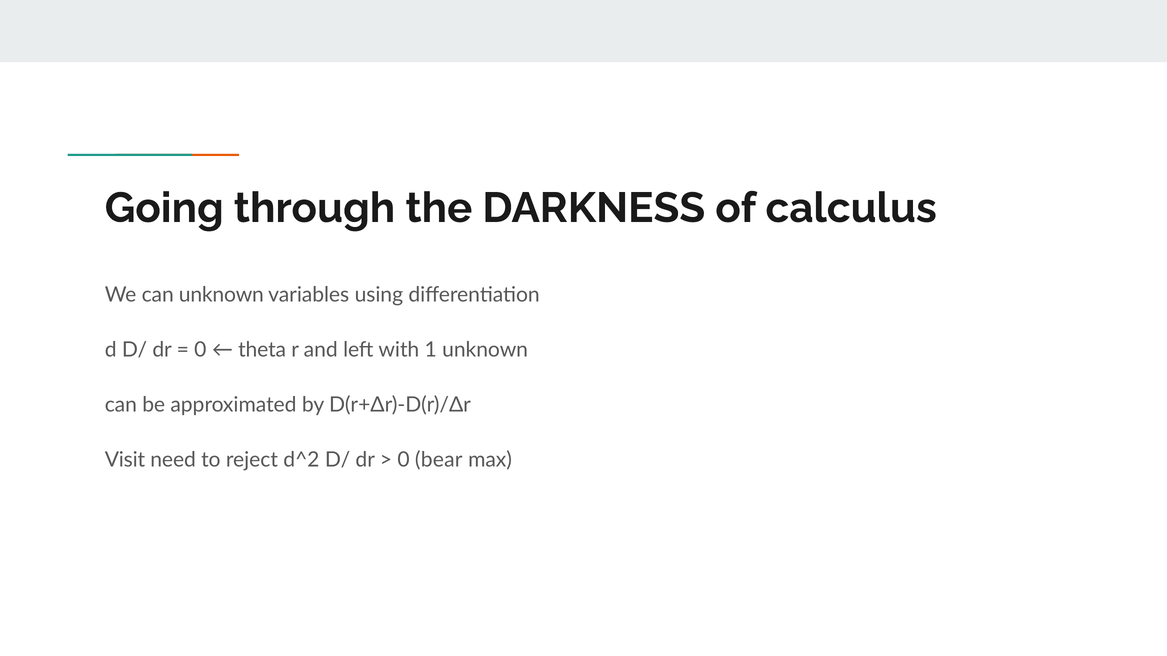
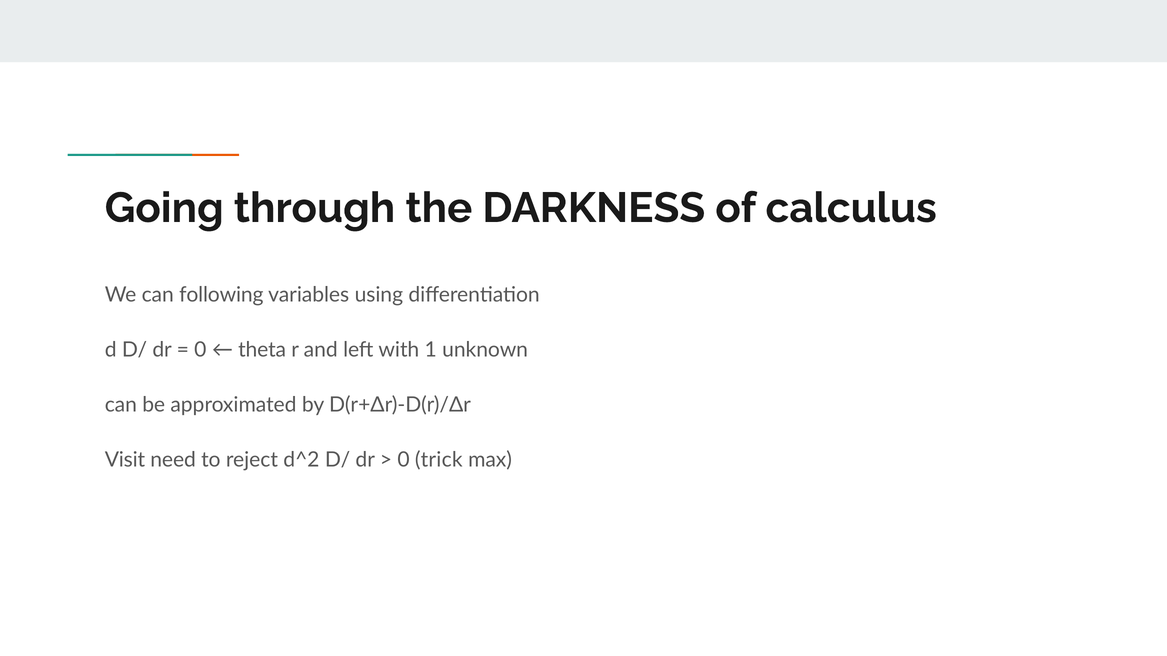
can unknown: unknown -> following (221, 295)
bear: bear -> trick (439, 460)
